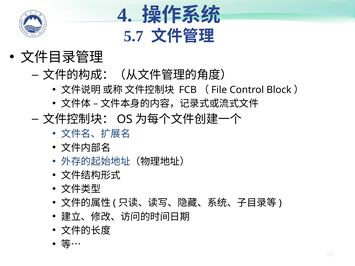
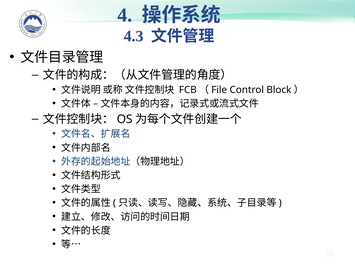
5.7: 5.7 -> 4.3 (134, 36)
